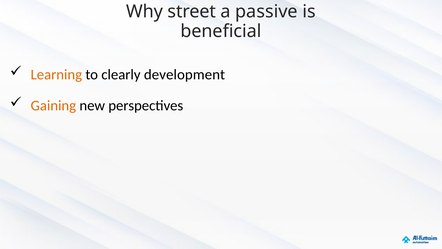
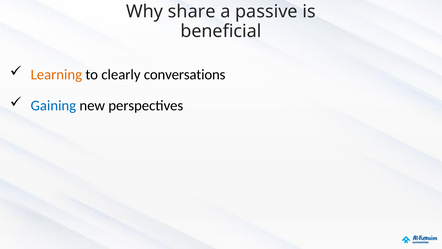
street: street -> share (192, 12)
development: development -> conversations (185, 75)
Gaining colour: orange -> blue (53, 106)
